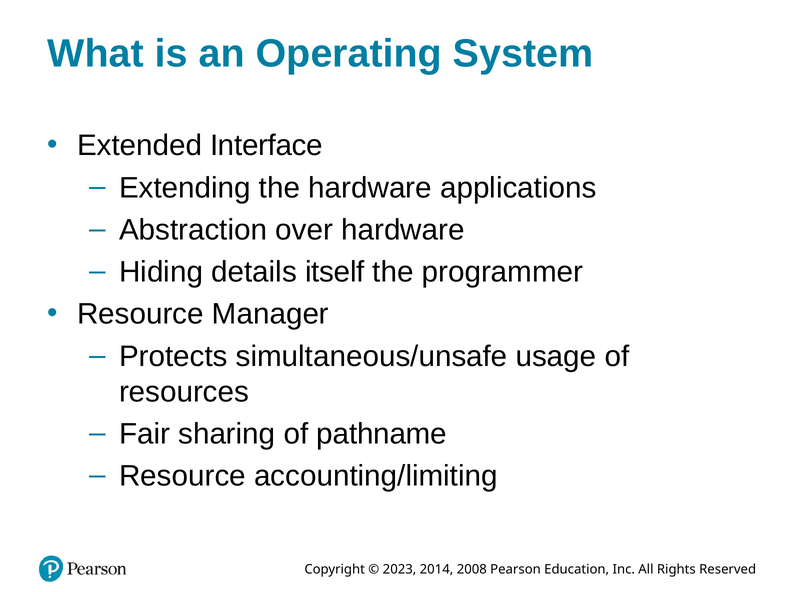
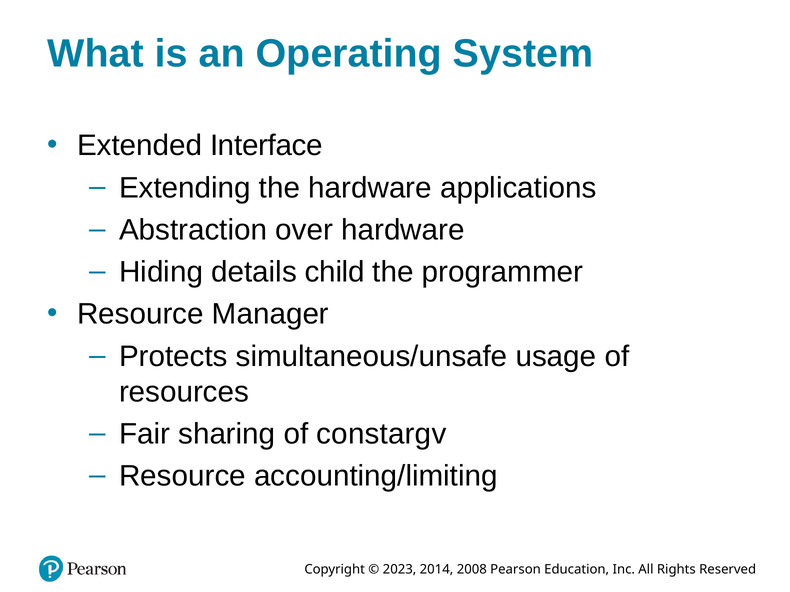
itself: itself -> child (335, 272)
pathname: pathname -> constargv (381, 434)
